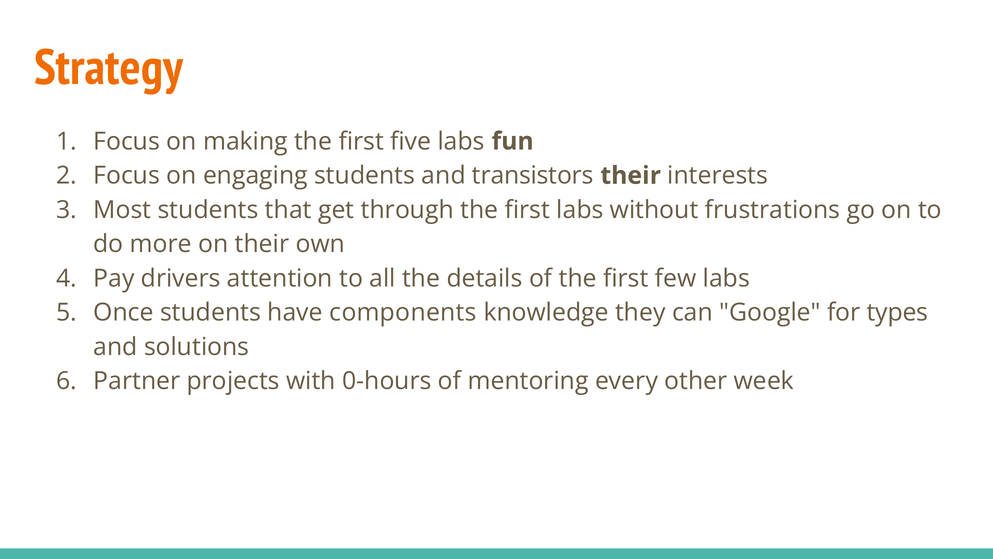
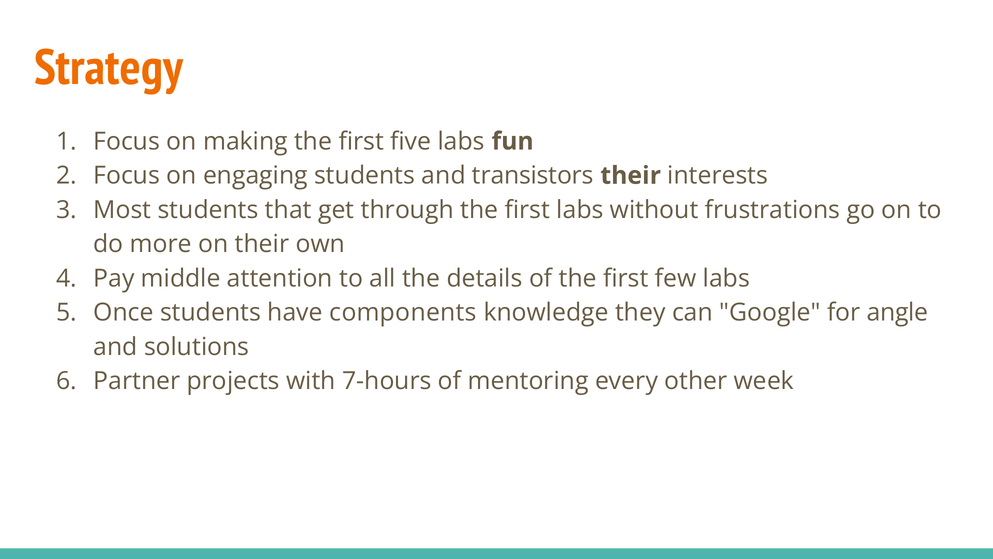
drivers: drivers -> middle (181, 278)
types: types -> angle (898, 312)
0-hours: 0-hours -> 7-hours (387, 381)
